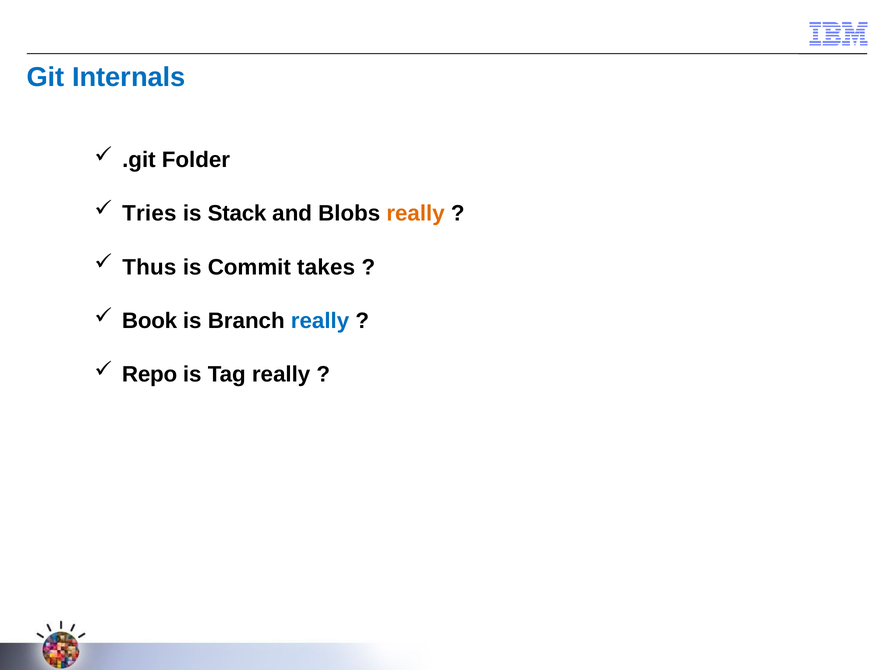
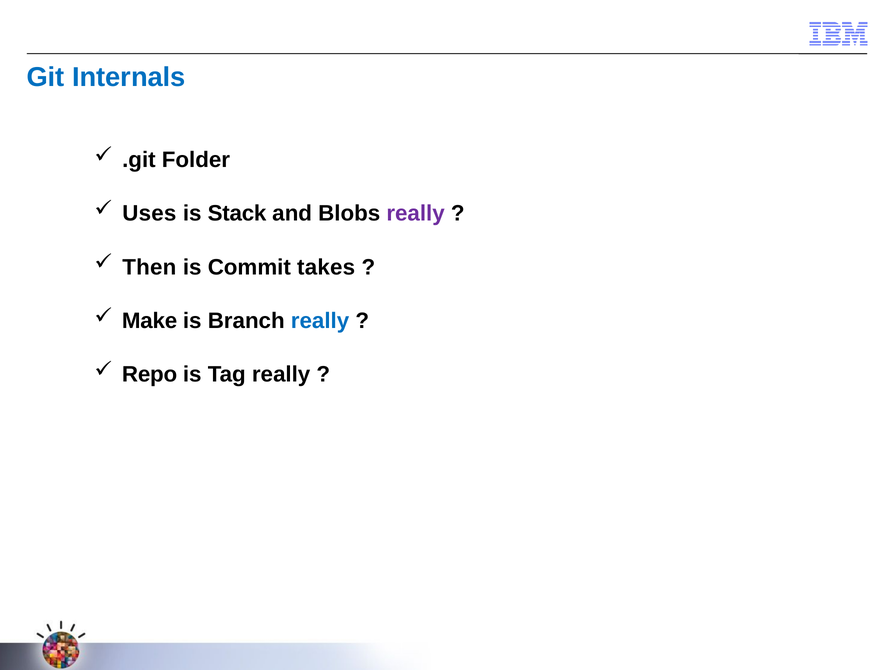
Tries: Tries -> Uses (149, 214)
really colour: orange -> purple (416, 214)
Thus: Thus -> Then (149, 267)
Book: Book -> Make (150, 321)
